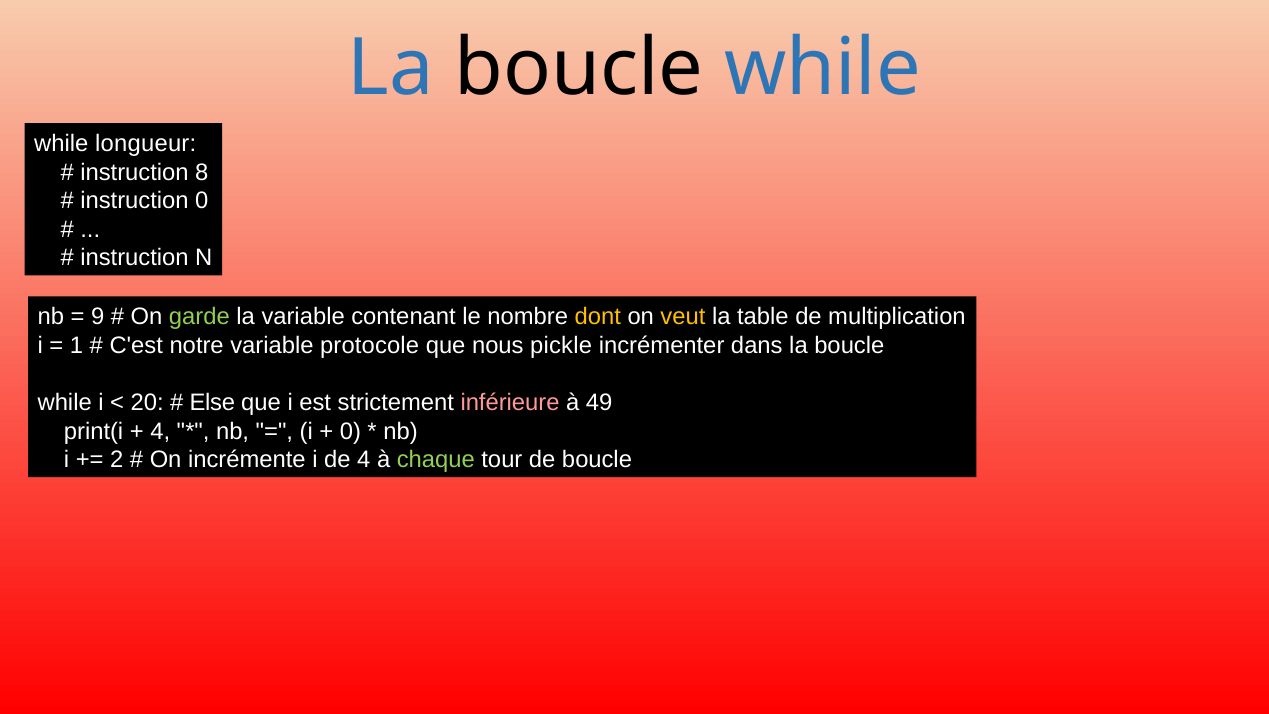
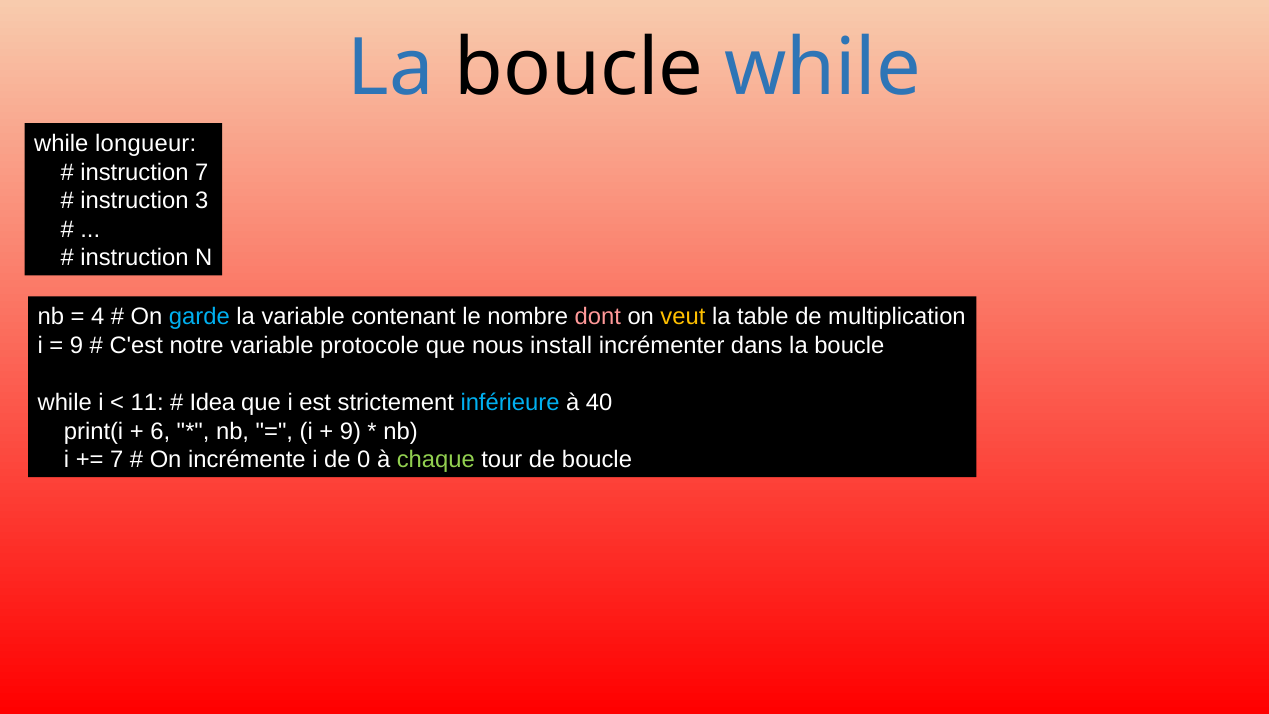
instruction 8: 8 -> 7 (202, 172)
instruction 0: 0 -> 3 (202, 201)
9: 9 -> 4 (98, 317)
garde colour: light green -> light blue (199, 317)
dont colour: yellow -> pink (598, 317)
1: 1 -> 9 (77, 345)
pickle: pickle -> install (561, 345)
20: 20 -> 11 (147, 403)
Else: Else -> Idea (212, 403)
inférieure colour: pink -> light blue (510, 403)
49: 49 -> 40 (599, 403)
4: 4 -> 6 (160, 431)
0: 0 -> 9 (350, 431)
2: 2 -> 7 (117, 460)
de 4: 4 -> 0 (364, 460)
